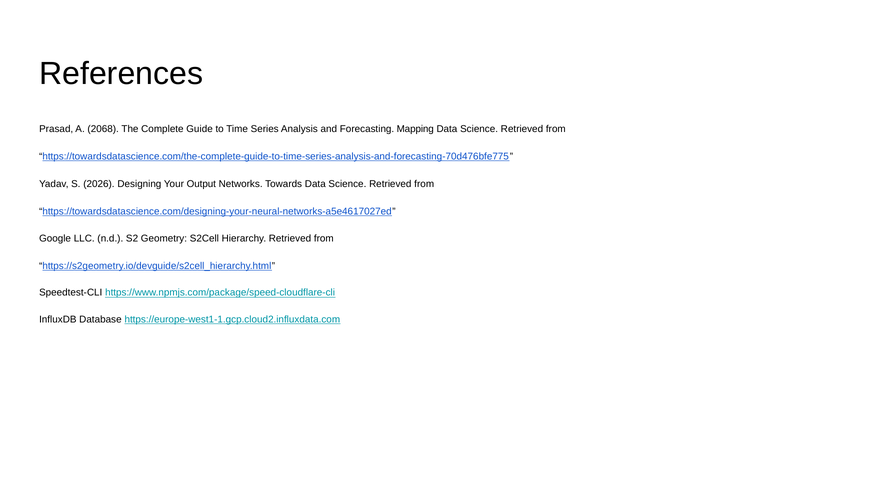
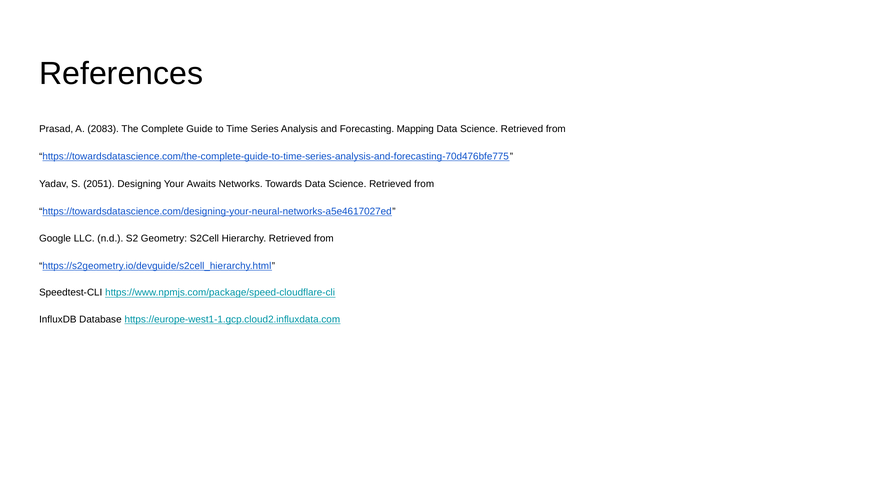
2068: 2068 -> 2083 (103, 129)
2026: 2026 -> 2051 (99, 184)
Output: Output -> Awaits (201, 184)
